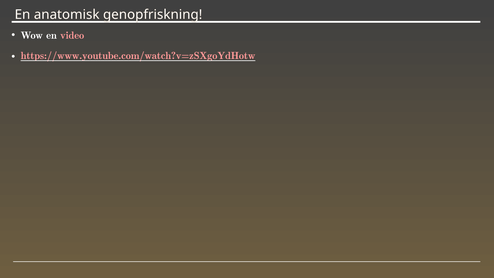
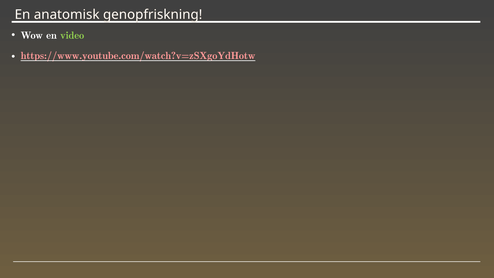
video colour: pink -> light green (72, 35)
